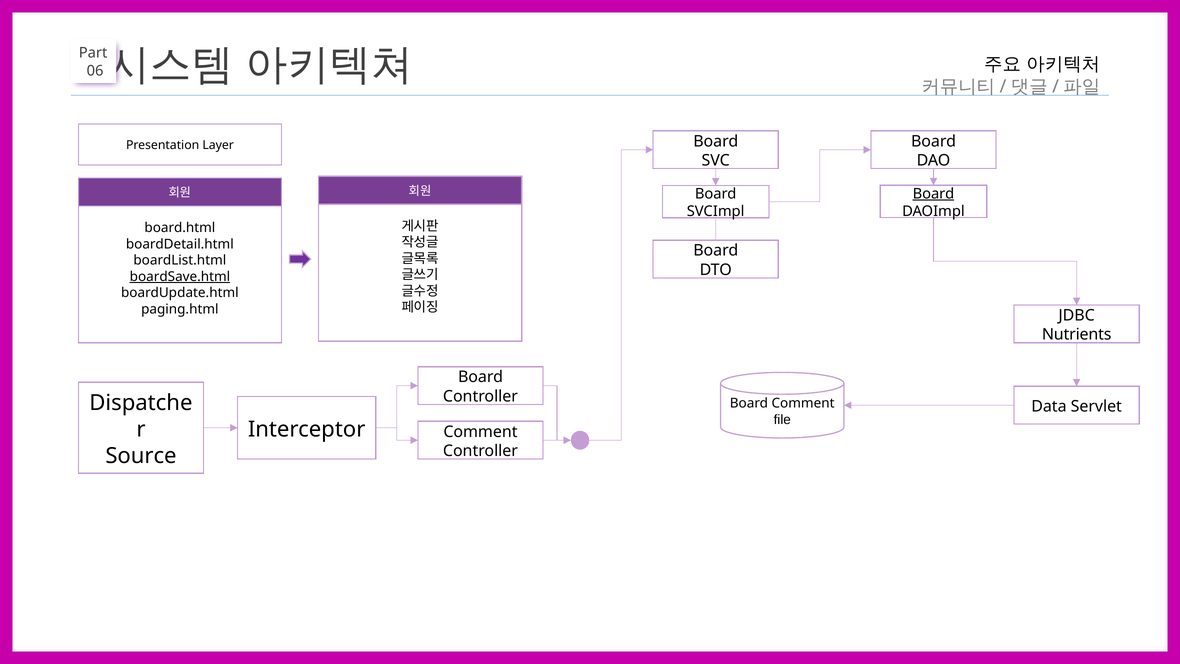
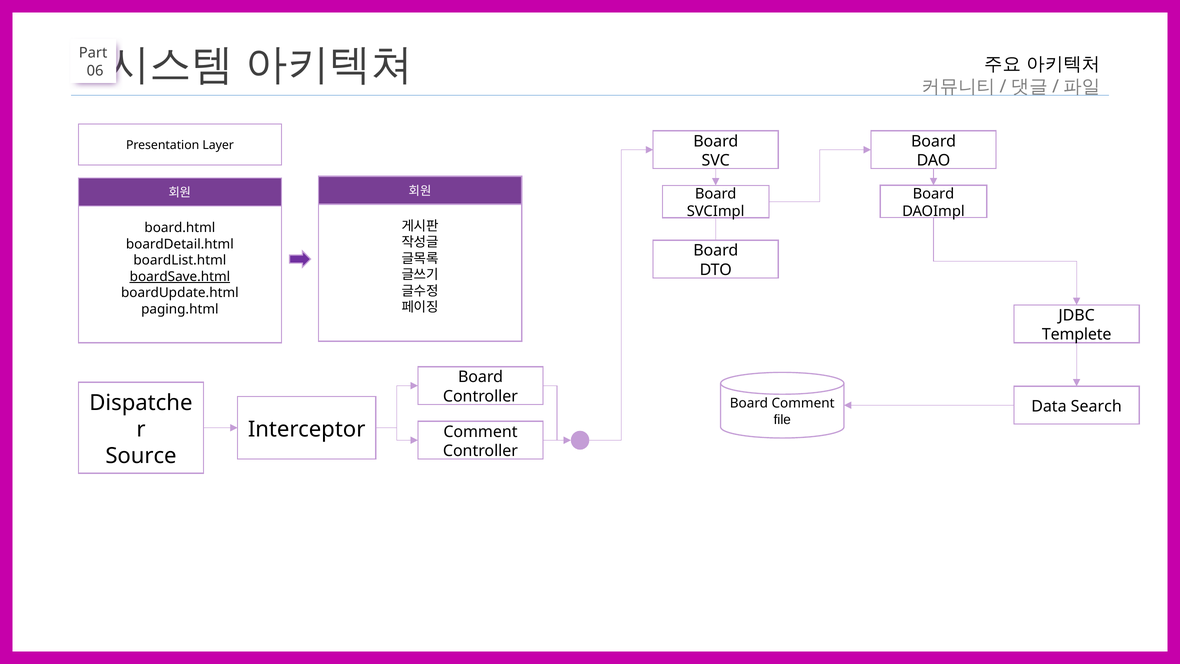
Board underline: present -> none (933, 194)
Nutrients: Nutrients -> Templete (1077, 335)
Servlet: Servlet -> Search (1096, 406)
